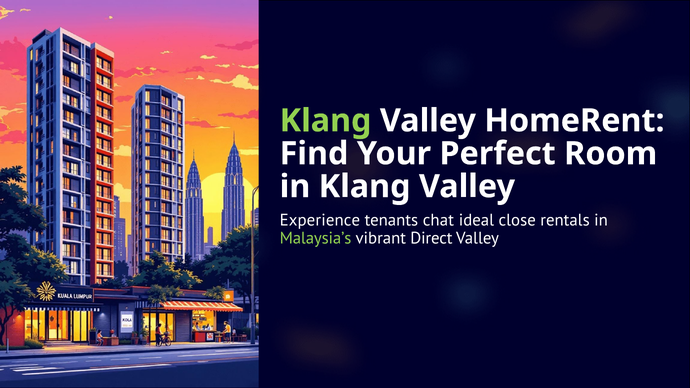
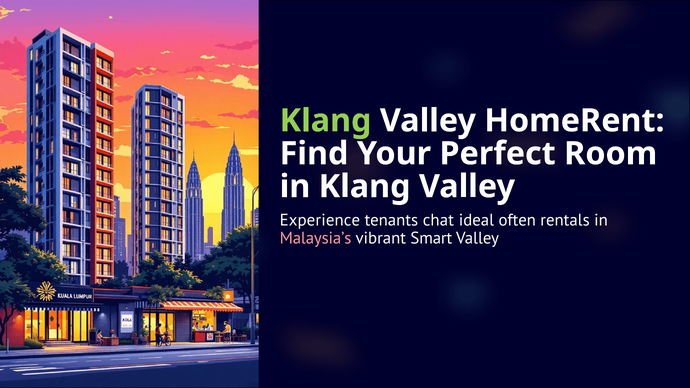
close: close -> often (517, 220)
Malaysia’s colour: light green -> pink (316, 238)
Direct: Direct -> Smart (431, 238)
